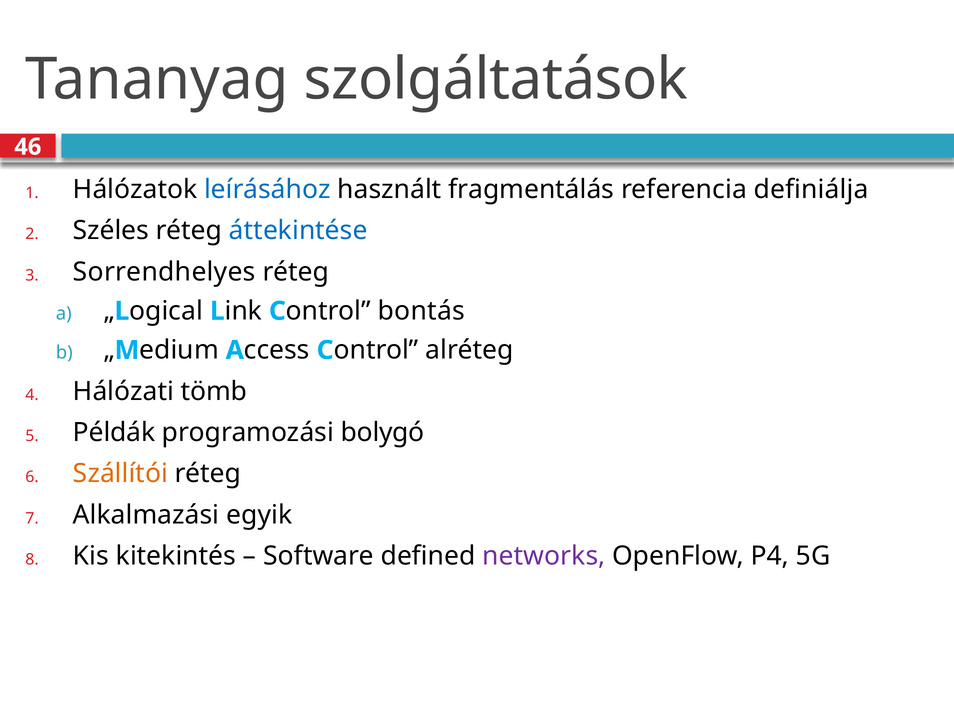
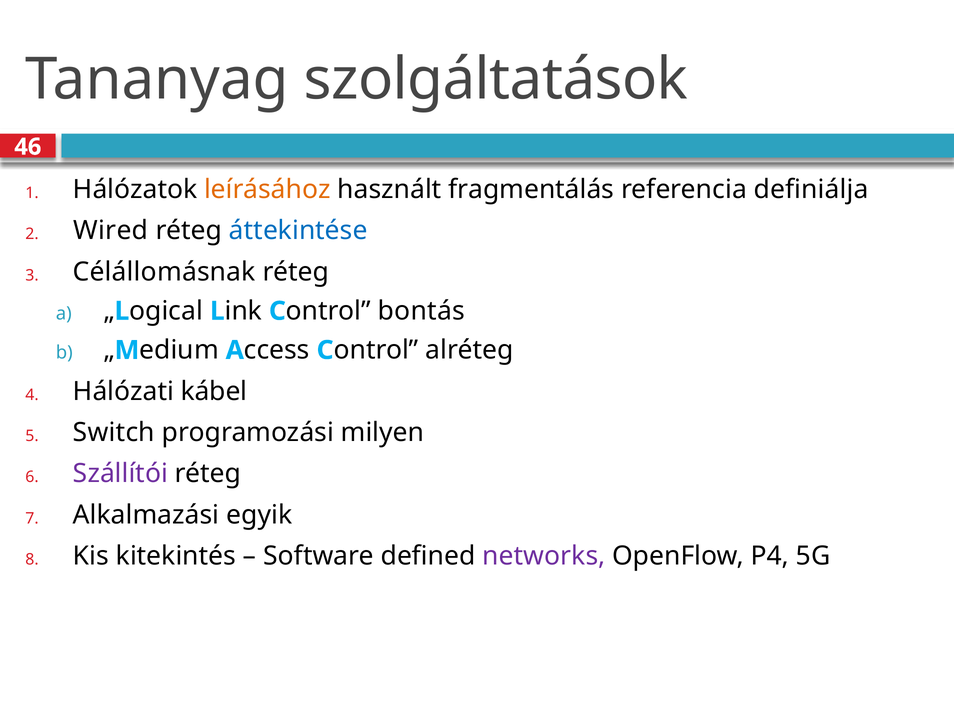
leírásához colour: blue -> orange (267, 189)
Széles: Széles -> Wired (111, 231)
Sorrendhelyes: Sorrendhelyes -> Célállomásnak (164, 272)
tömb: tömb -> kábel (214, 391)
Példák: Példák -> Switch (114, 432)
bolygó: bolygó -> milyen (382, 432)
Szállítói colour: orange -> purple (120, 473)
